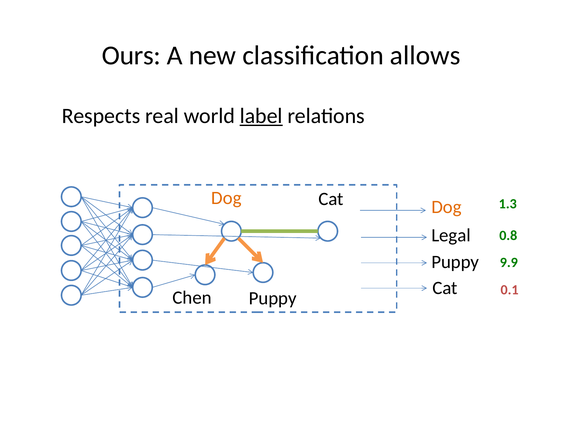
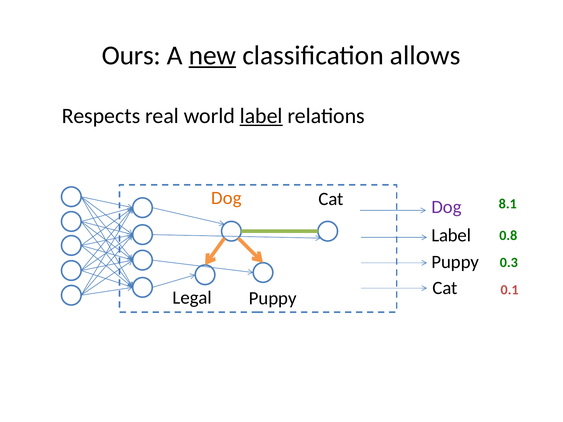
new underline: none -> present (212, 55)
1.3: 1.3 -> 8.1 (508, 204)
Dog colour: orange -> purple (447, 207)
Legal: Legal -> Label (451, 236)
9.9: 9.9 -> 0.3 (509, 263)
Chen: Chen -> Legal (192, 298)
